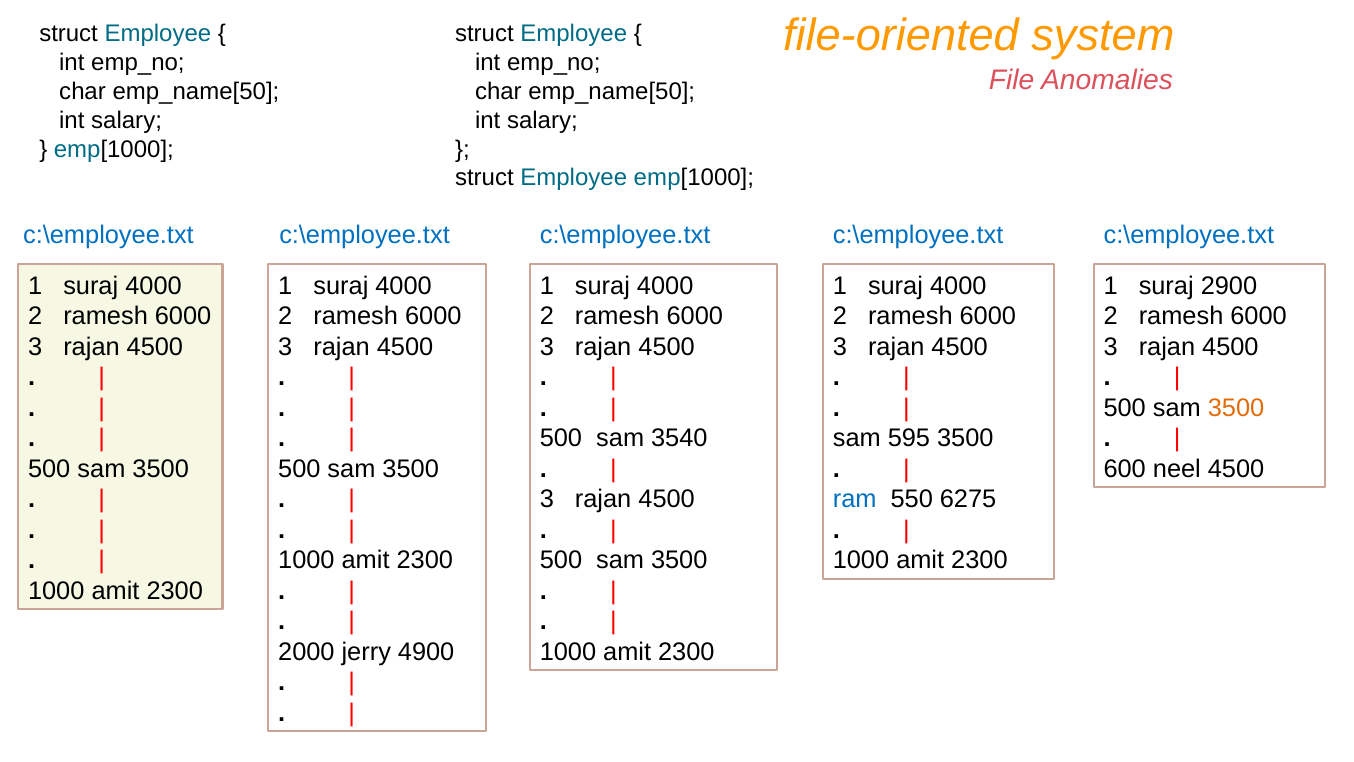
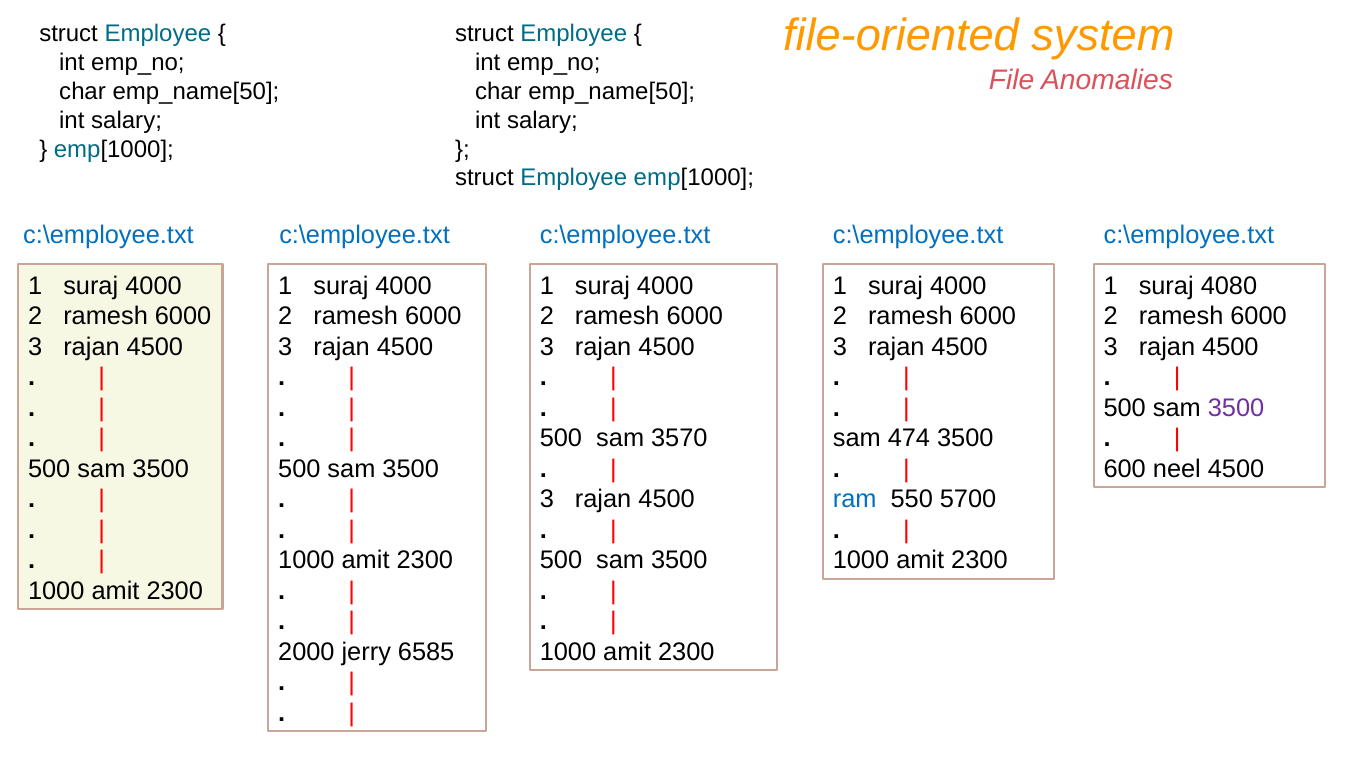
2900: 2900 -> 4080 (1229, 286)
3500 colour: orange -> purple (1236, 408)
3540: 3540 -> 3570 (679, 438)
595: 595 -> 474 (909, 438)
6275: 6275 -> 5700 (968, 499)
4900: 4900 -> 6585 (426, 651)
